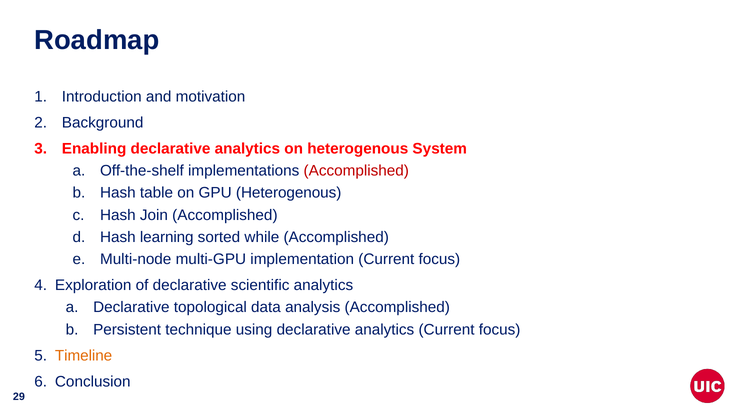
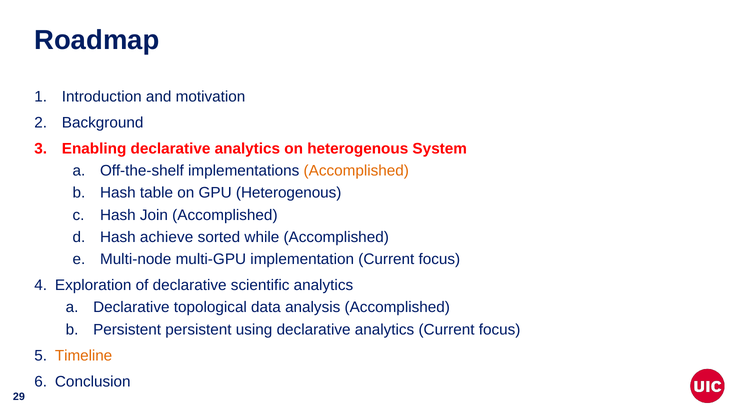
Accomplished colour: red -> orange (356, 171)
learning: learning -> achieve (167, 237)
Persistent technique: technique -> persistent (198, 330)
